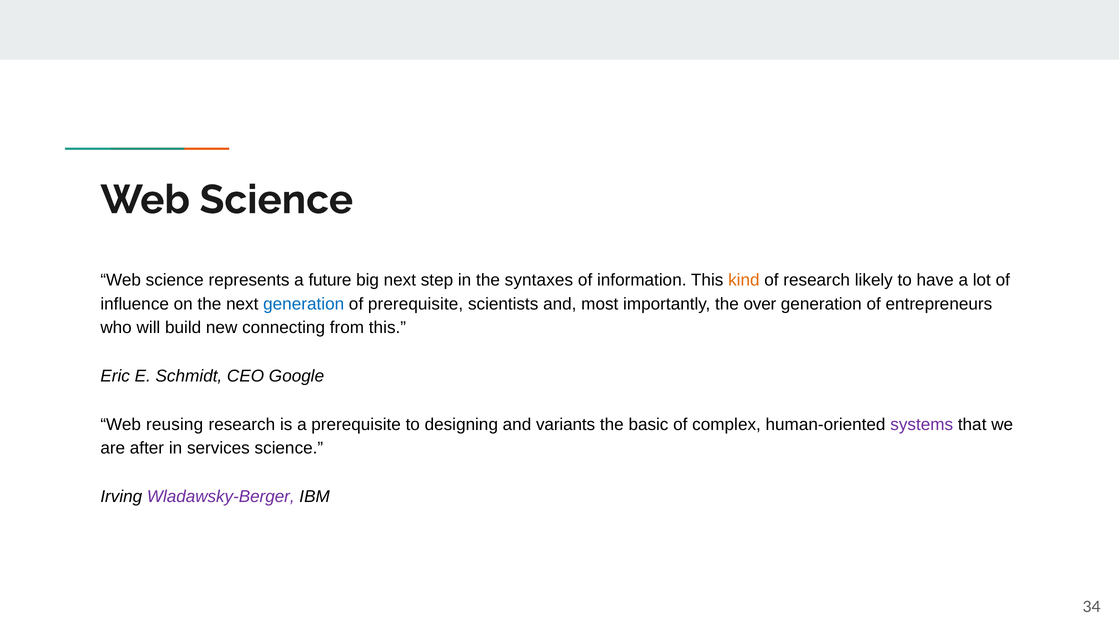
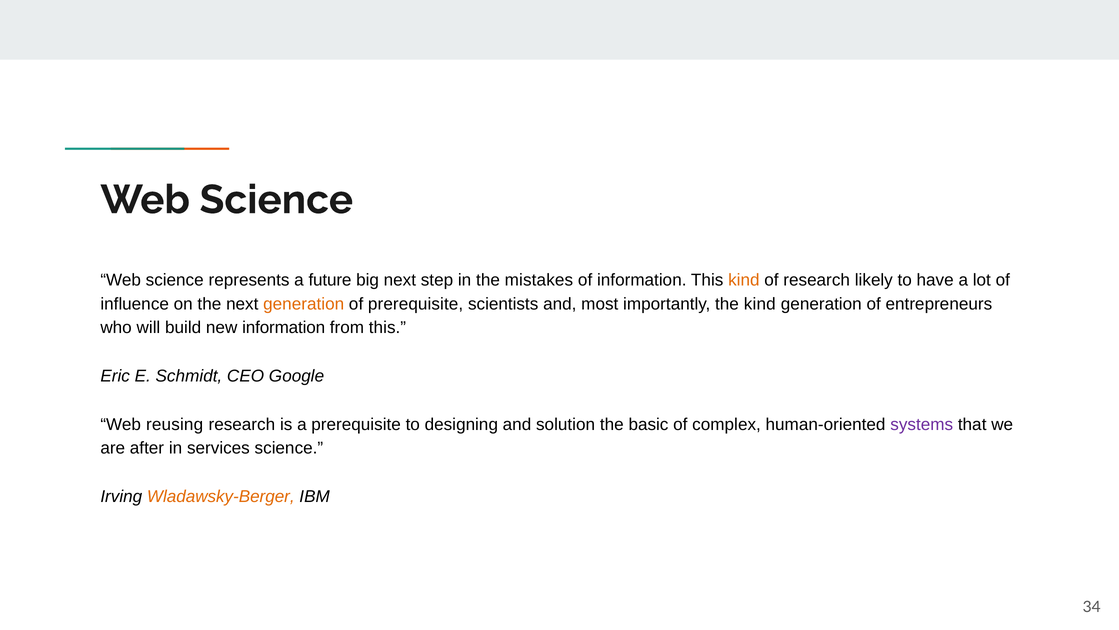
syntaxes: syntaxes -> mistakes (539, 280)
generation colour: blue -> orange (304, 304)
the over: over -> kind (760, 304)
new connecting: connecting -> information (284, 327)
variants: variants -> solution (566, 424)
Wladawsky-Berger colour: purple -> orange (221, 496)
